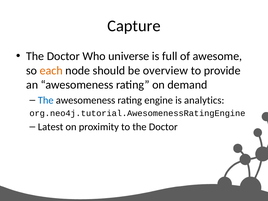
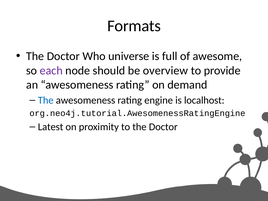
Capture: Capture -> Formats (134, 26)
each colour: orange -> purple (51, 71)
analytics: analytics -> localhost (204, 100)
